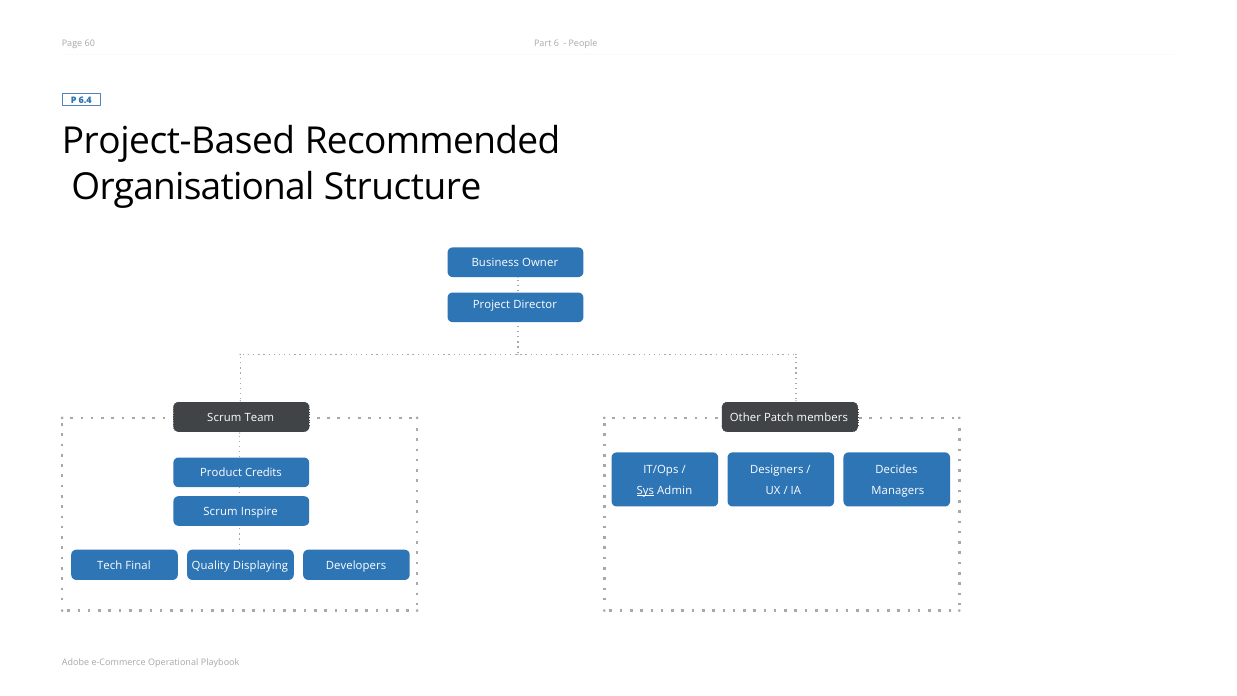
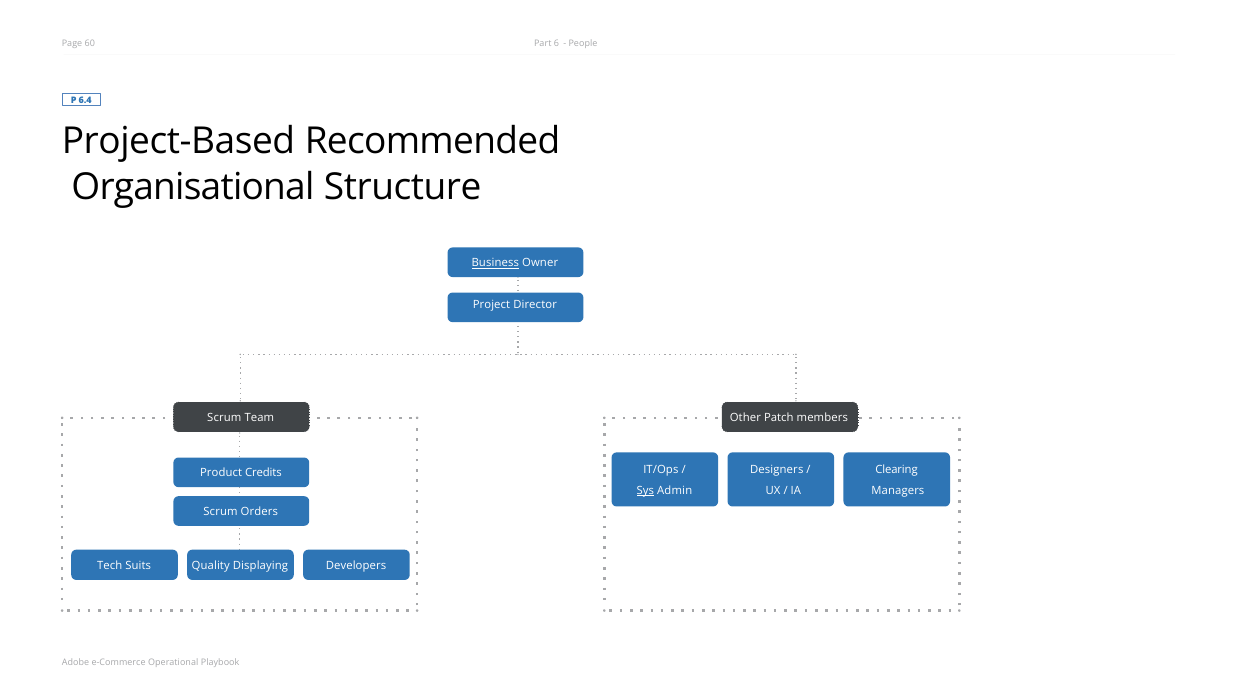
Business underline: none -> present (495, 263)
Decides: Decides -> Clearing (896, 470)
Inspire: Inspire -> Orders (259, 512)
Final: Final -> Suits (138, 565)
